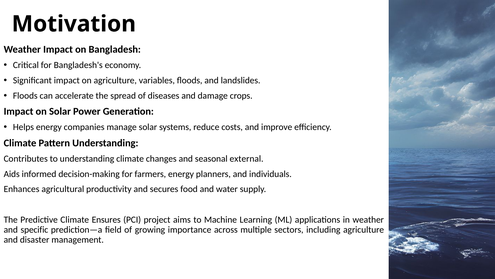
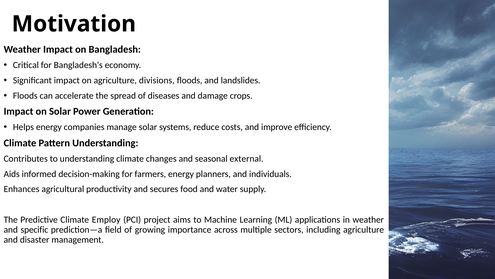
variables: variables -> divisions (157, 80)
Ensures: Ensures -> Employ (106, 219)
